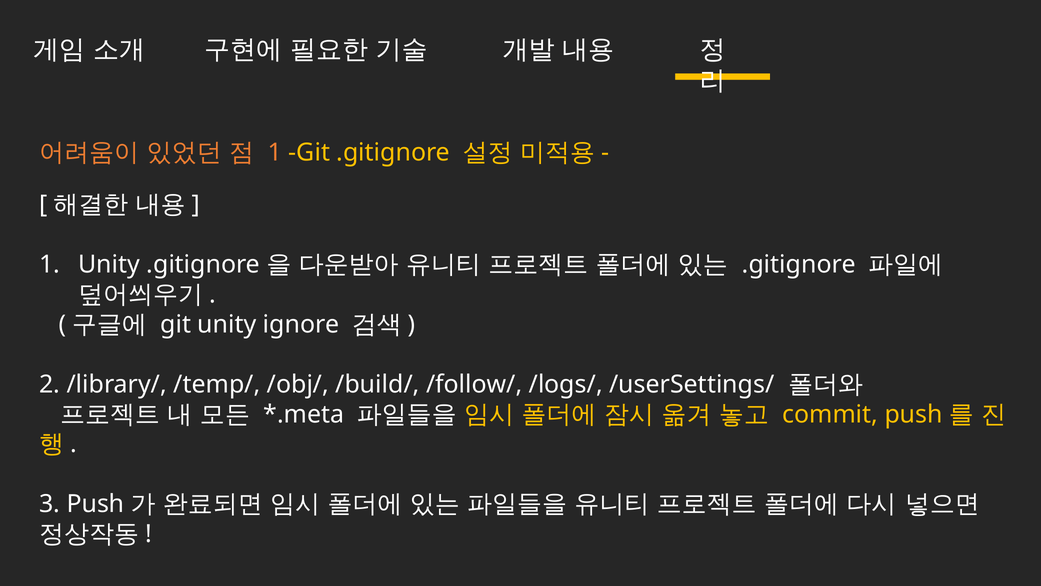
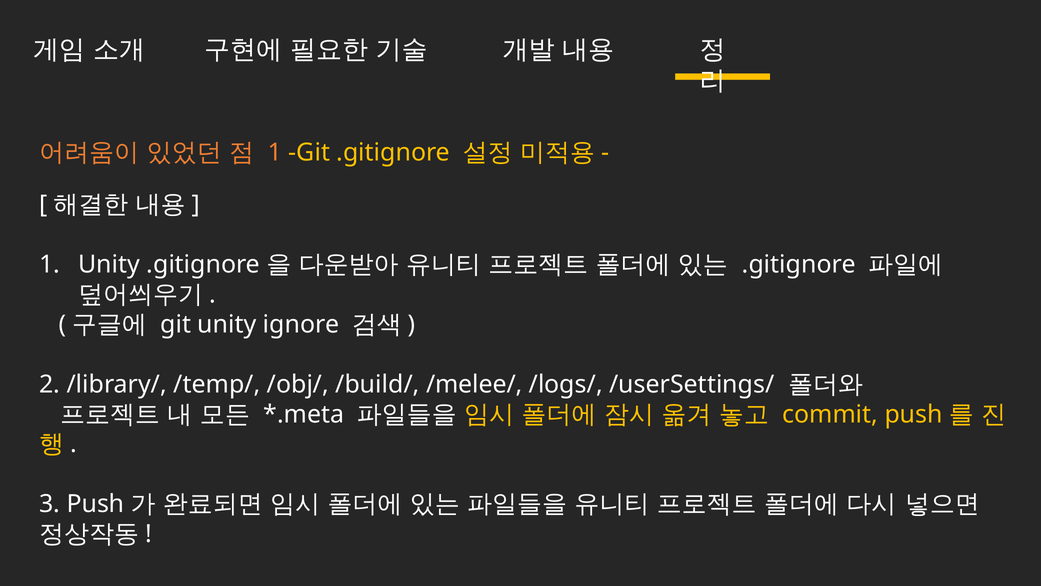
/follow/: /follow/ -> /melee/ (474, 384)
